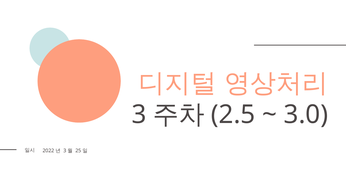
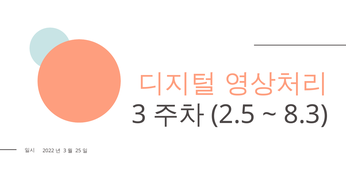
3.0: 3.0 -> 8.3 (306, 114)
